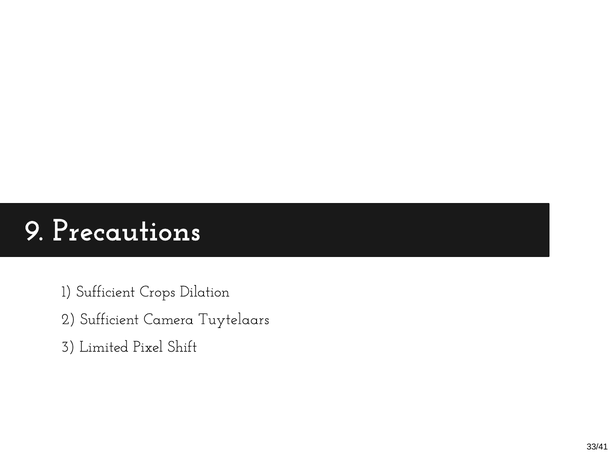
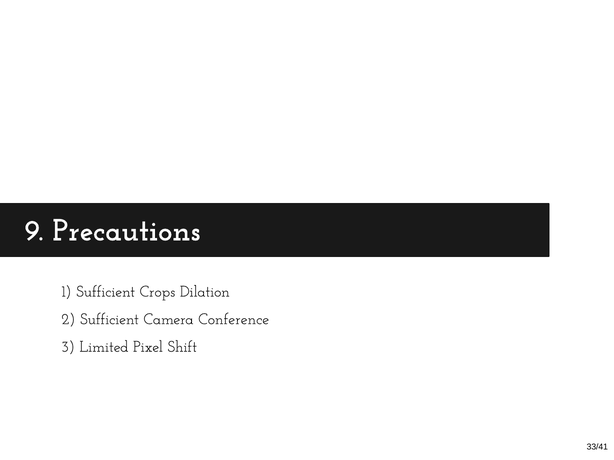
Tuytelaars: Tuytelaars -> Conference (234, 319)
